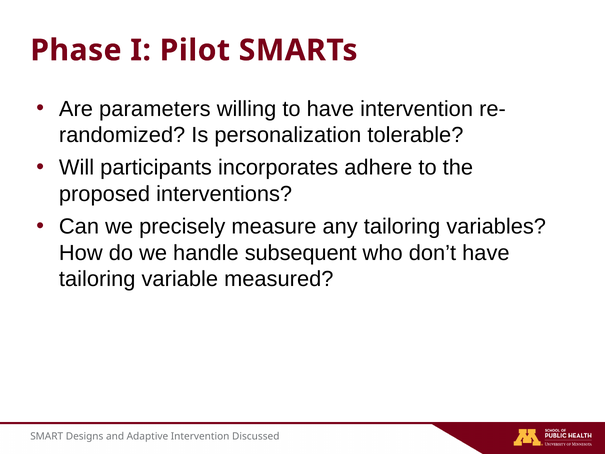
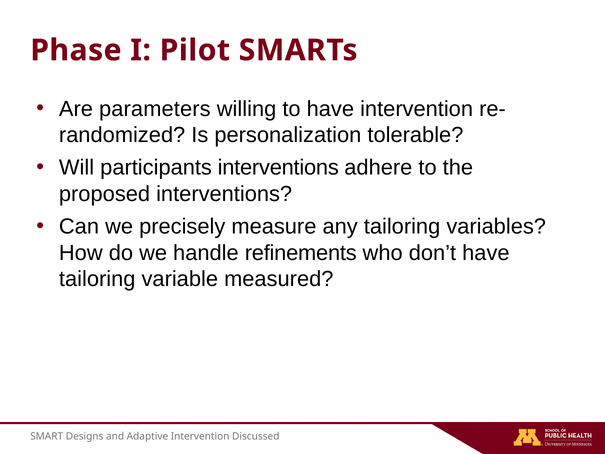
participants incorporates: incorporates -> interventions (278, 168)
subsequent: subsequent -> refinements (301, 253)
